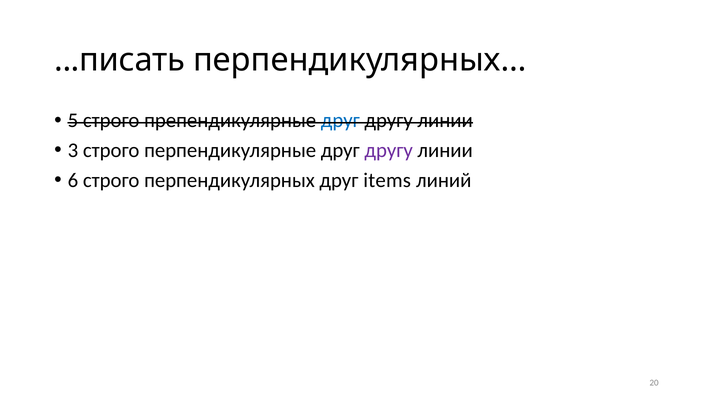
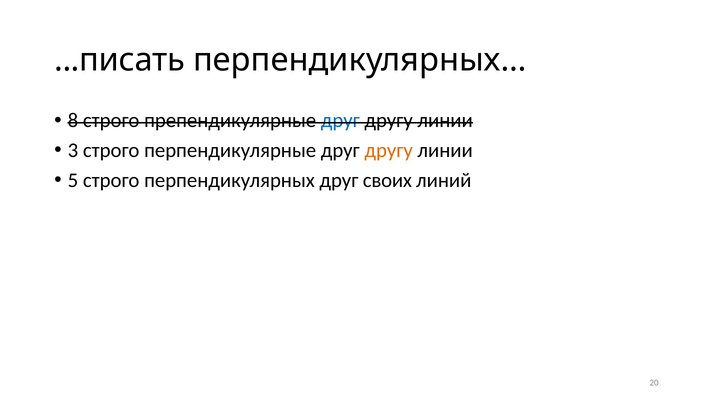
5: 5 -> 8 (73, 121)
другу colour: purple -> orange (389, 150)
6: 6 -> 5 (73, 180)
items: items -> своих (387, 180)
